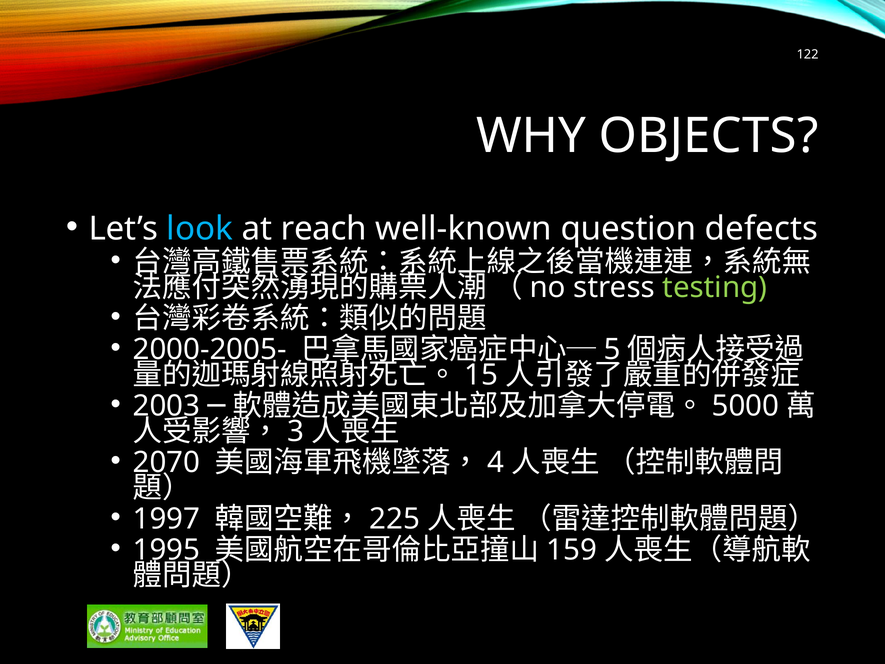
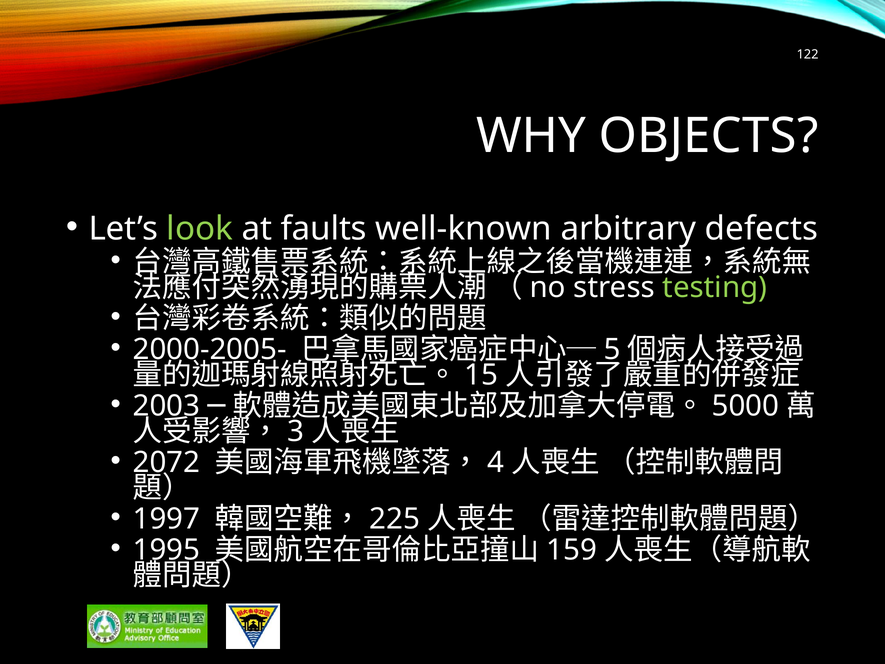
look colour: light blue -> light green (200, 229)
reach: reach -> faults (324, 229)
question: question -> arbitrary (628, 229)
2070: 2070 -> 2072 (166, 462)
